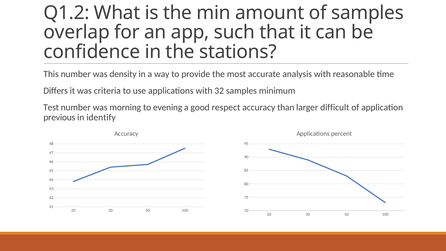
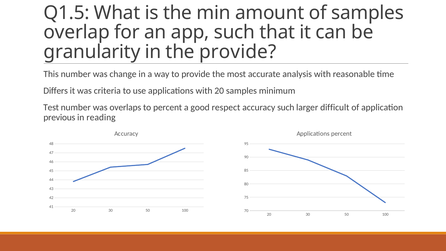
Q1.2: Q1.2 -> Q1.5 (67, 13)
confidence: confidence -> granularity (92, 52)
the stations: stations -> provide (238, 52)
density: density -> change (123, 74)
with 32: 32 -> 20 (219, 91)
morning: morning -> overlaps (125, 107)
to evening: evening -> percent (168, 107)
accuracy than: than -> such (286, 107)
identify: identify -> reading (101, 117)
